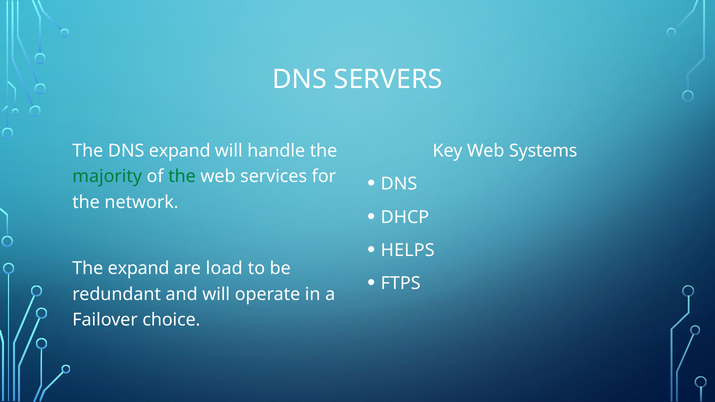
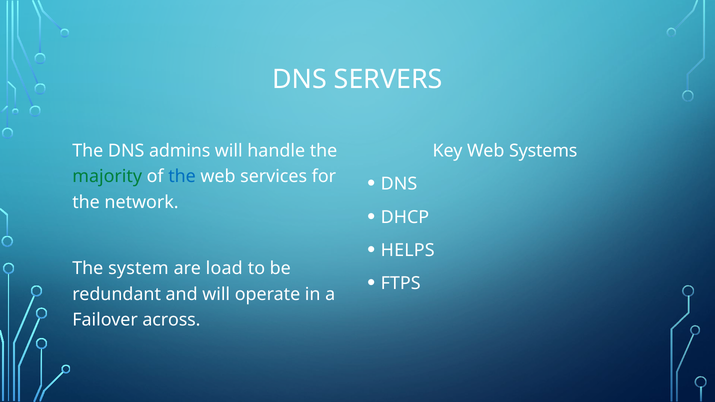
DNS expand: expand -> admins (180, 151)
the colour: green -> blue (182, 177)
The expand: expand -> system (138, 269)
choice: choice -> across (171, 320)
